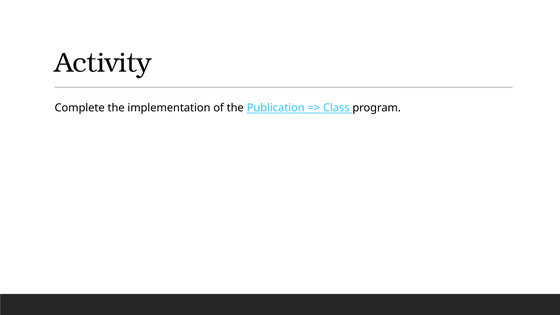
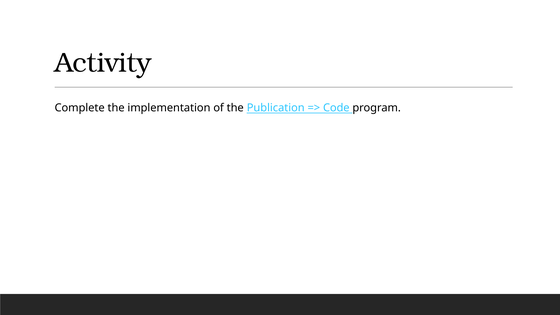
Class: Class -> Code (336, 108)
